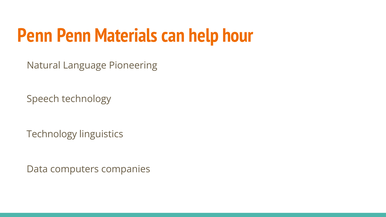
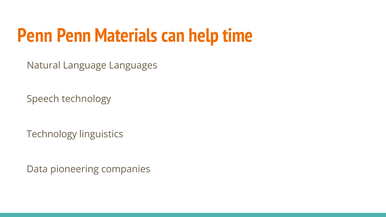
hour: hour -> time (238, 36)
Pioneering: Pioneering -> Languages (133, 66)
computers: computers -> pioneering (75, 169)
